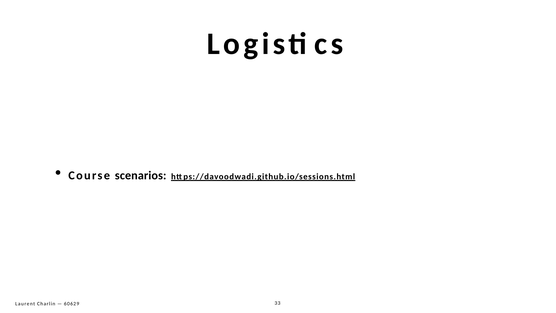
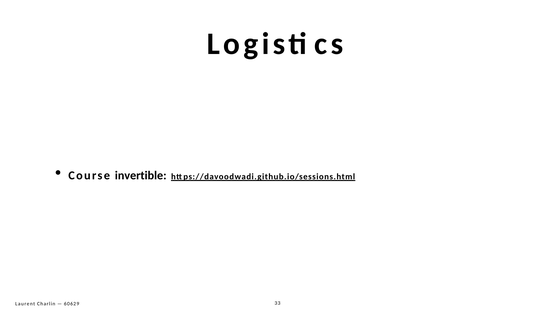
scenarios: scenarios -> invertible (141, 175)
